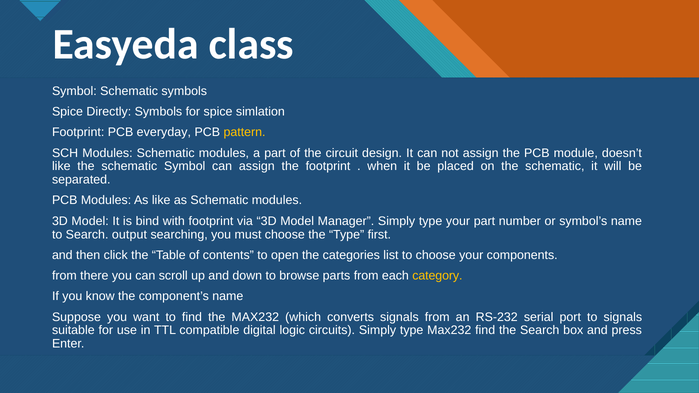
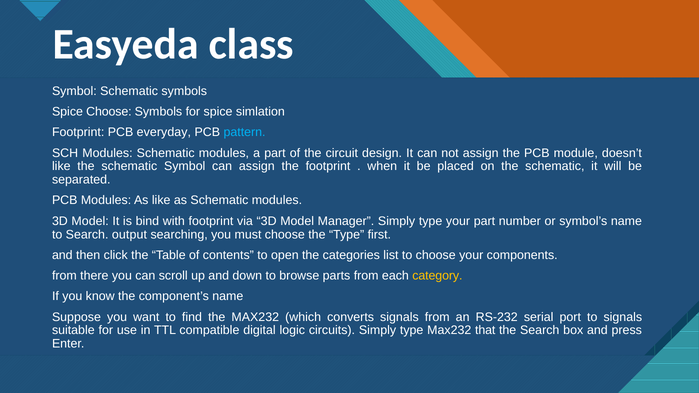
Spice Directly: Directly -> Choose (109, 112)
pattern colour: yellow -> light blue (245, 132)
Max232 find: find -> that (485, 331)
